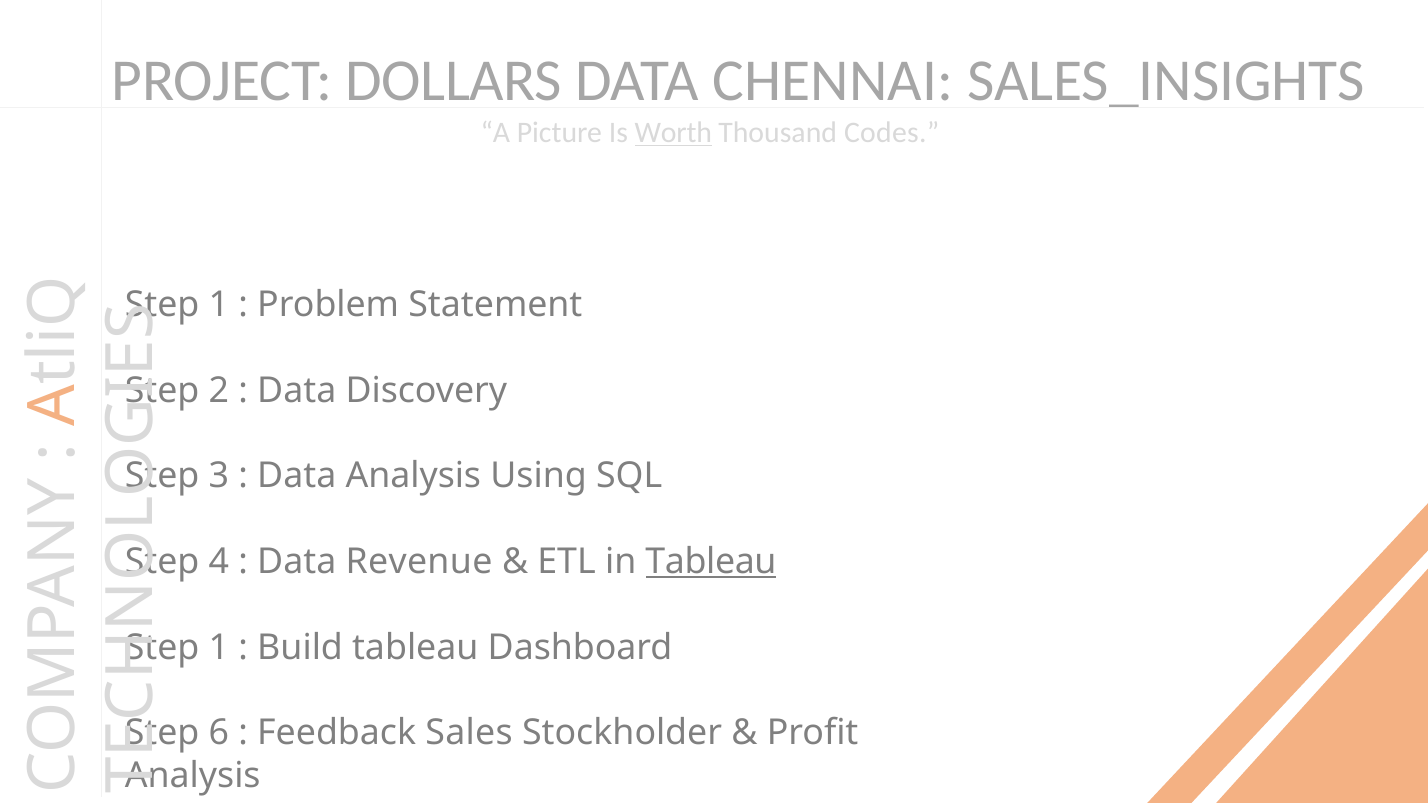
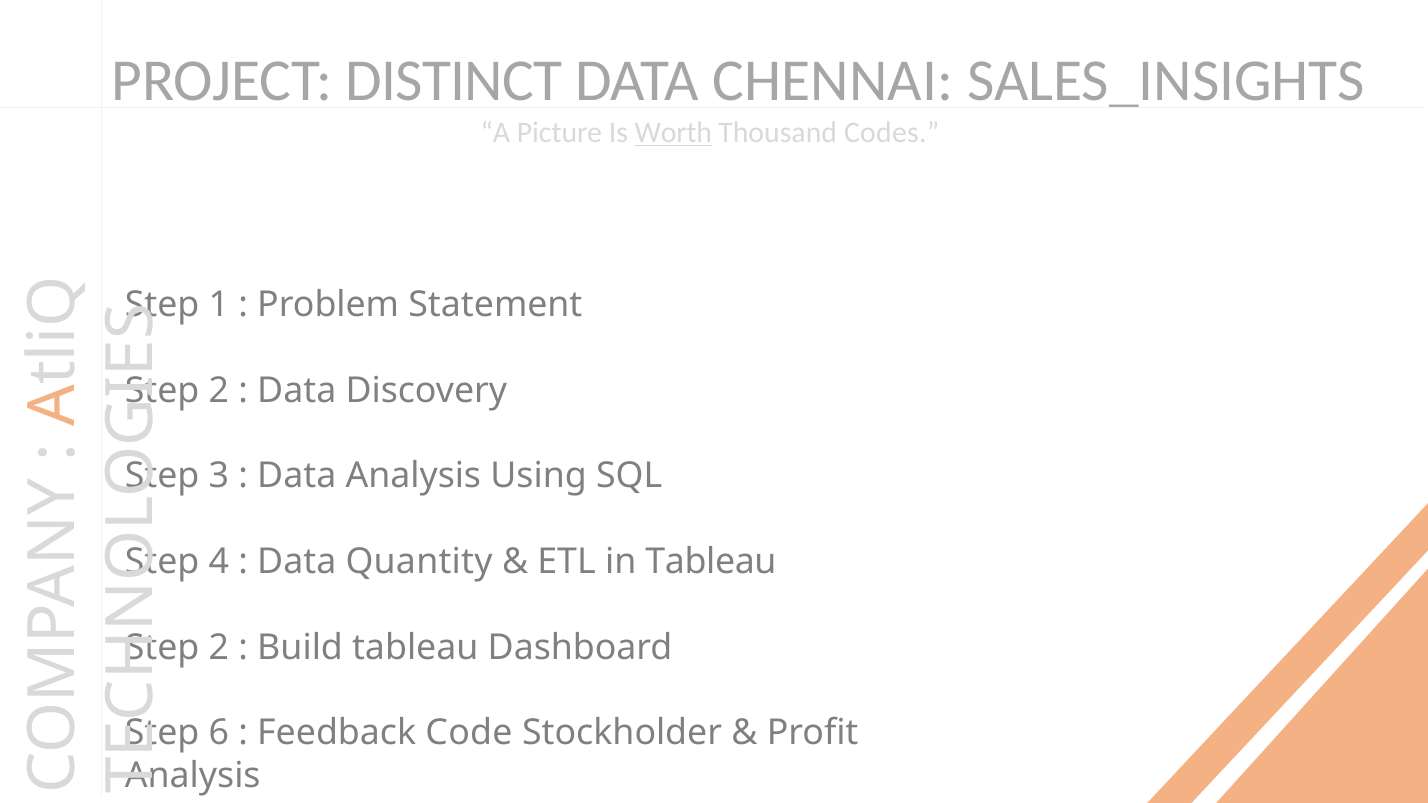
DOLLARS: DOLLARS -> DISTINCT (454, 80)
Revenue: Revenue -> Quantity (419, 562)
Tableau underline: present -> none (711, 562)
1: 1 -> 2 (219, 647)
Sales: Sales -> Code (469, 733)
